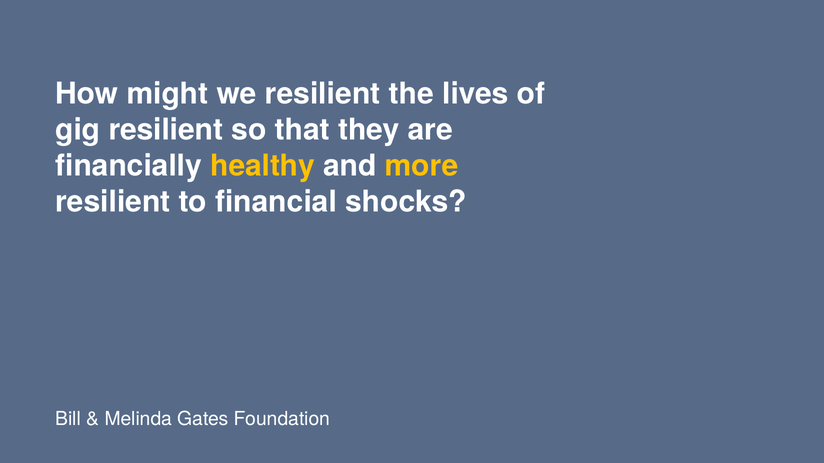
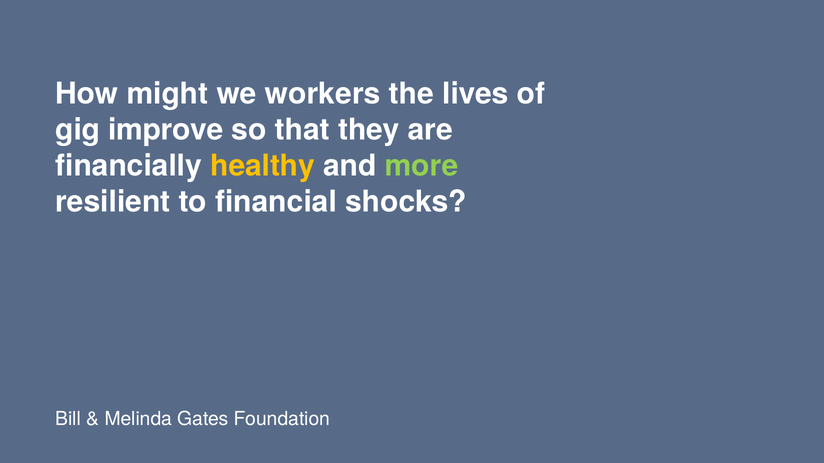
we resilient: resilient -> workers (323, 94)
gig resilient: resilient -> improve (166, 130)
more colour: yellow -> light green (422, 166)
